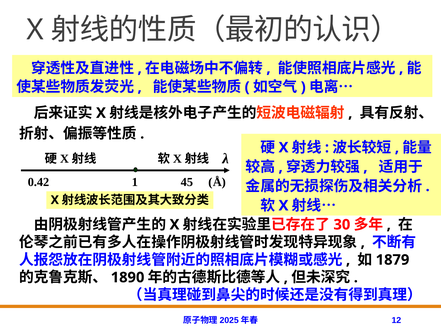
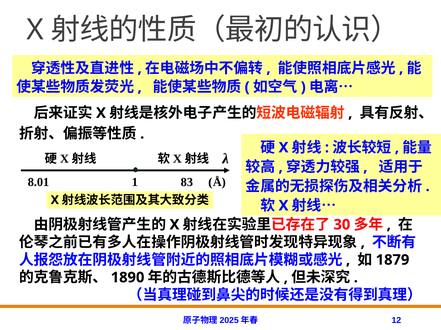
0.42: 0.42 -> 8.01 (38, 183)
45: 45 -> 83 (187, 183)
